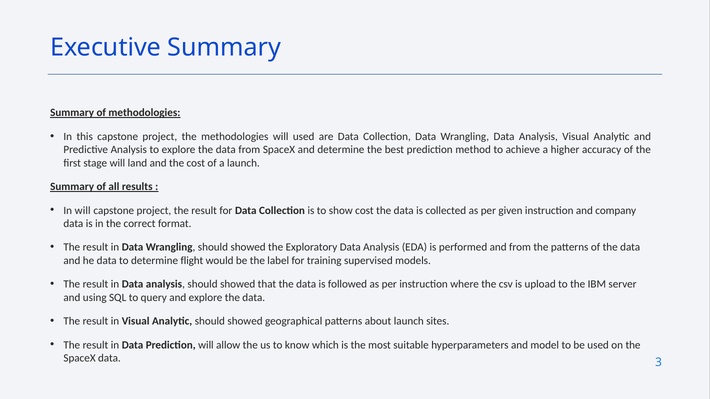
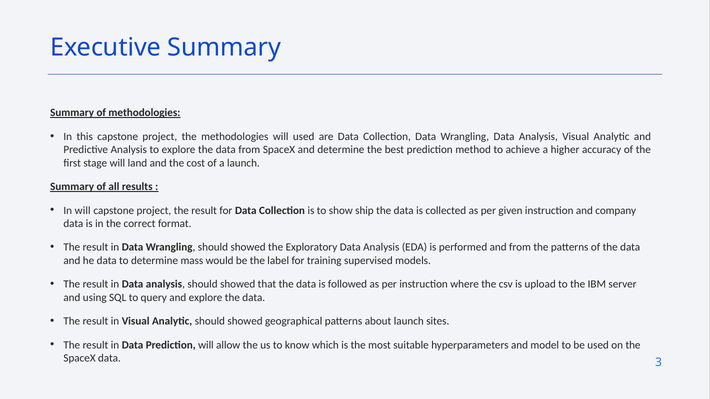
show cost: cost -> ship (364, 211)
flight: flight -> mass (192, 261)
